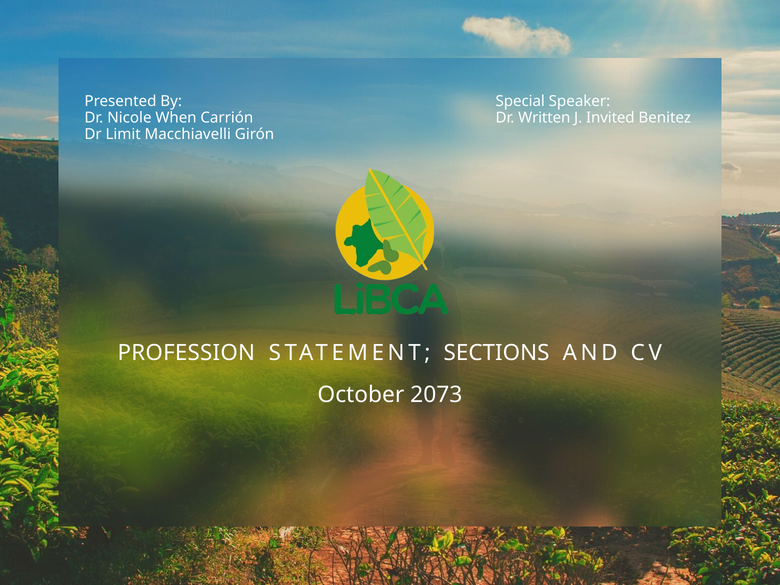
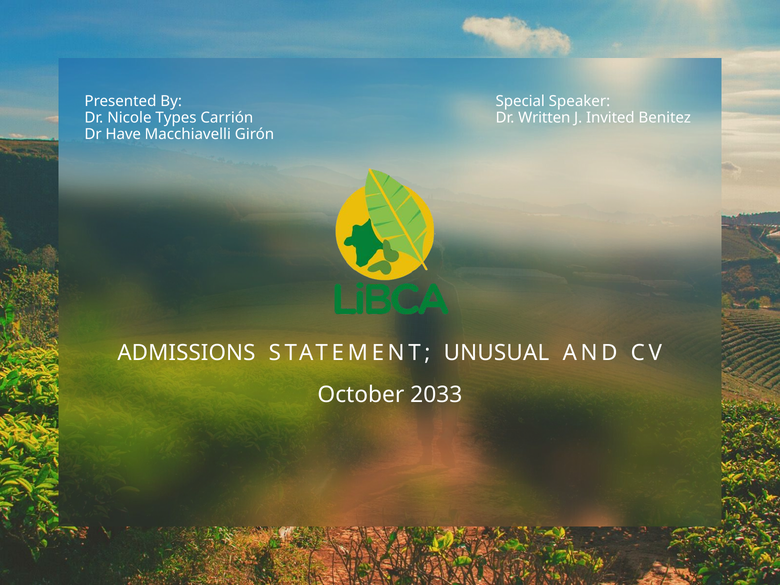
When: When -> Types (176, 118)
Limit: Limit -> Have (123, 134)
PROFESSION: PROFESSION -> ADMISSIONS (186, 353)
SECTIONS: SECTIONS -> UNUSUAL (496, 353)
2073: 2073 -> 2033 (436, 395)
